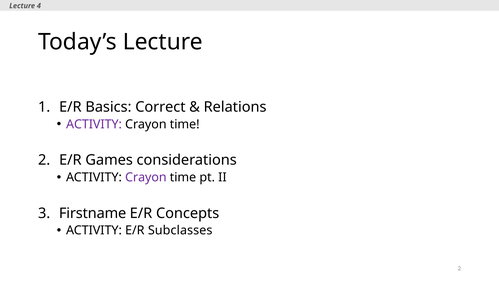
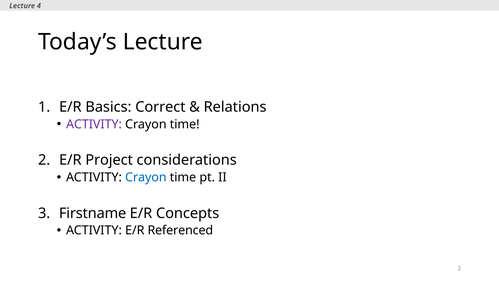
Games: Games -> Project (109, 160)
Crayon colour: purple -> blue (146, 177)
Subclasses: Subclasses -> Referenced (180, 230)
